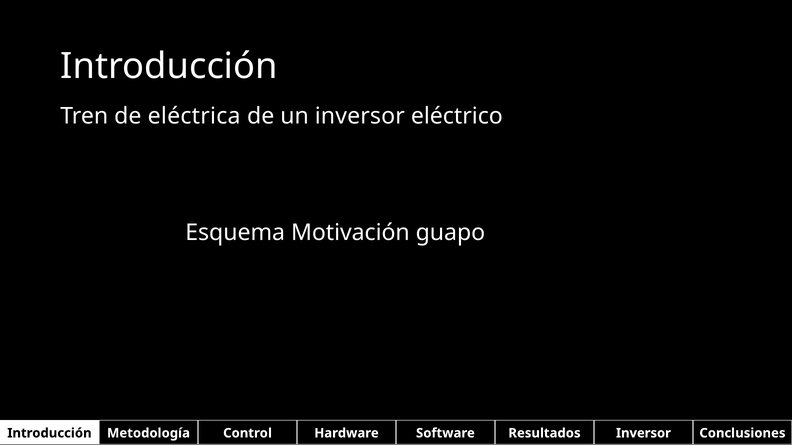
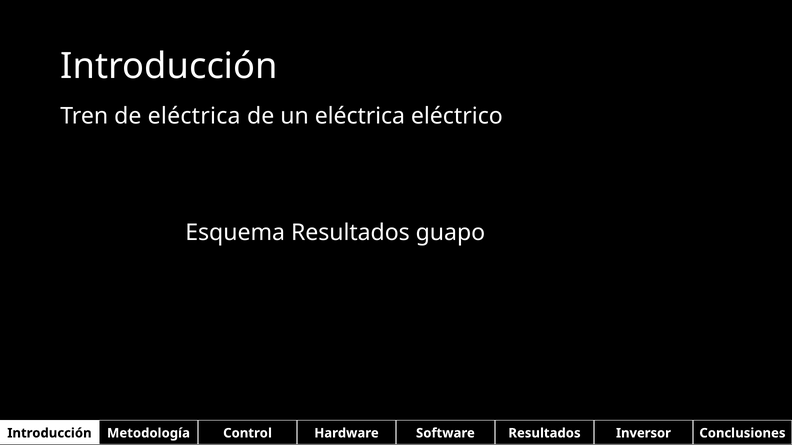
un inversor: inversor -> eléctrica (360, 116)
Esquema Motivación: Motivación -> Resultados (350, 233)
